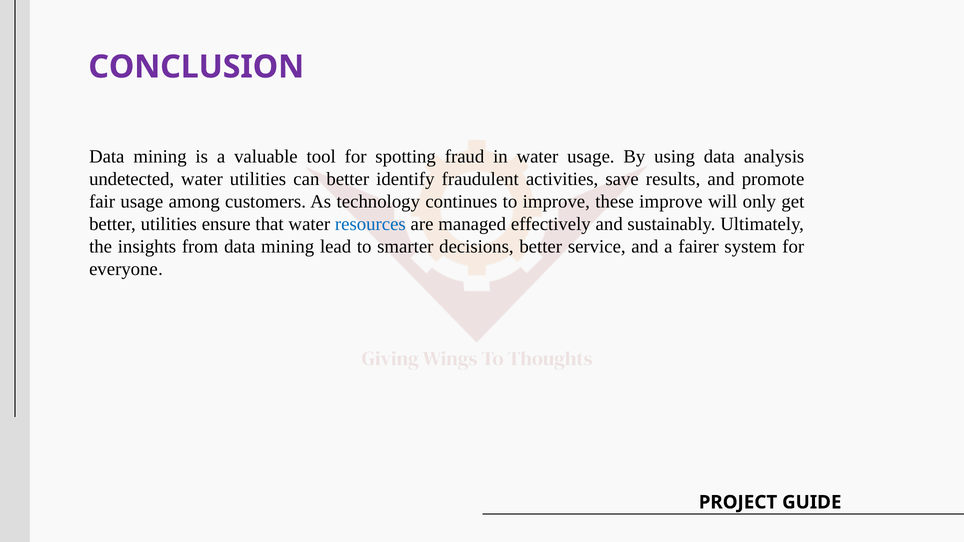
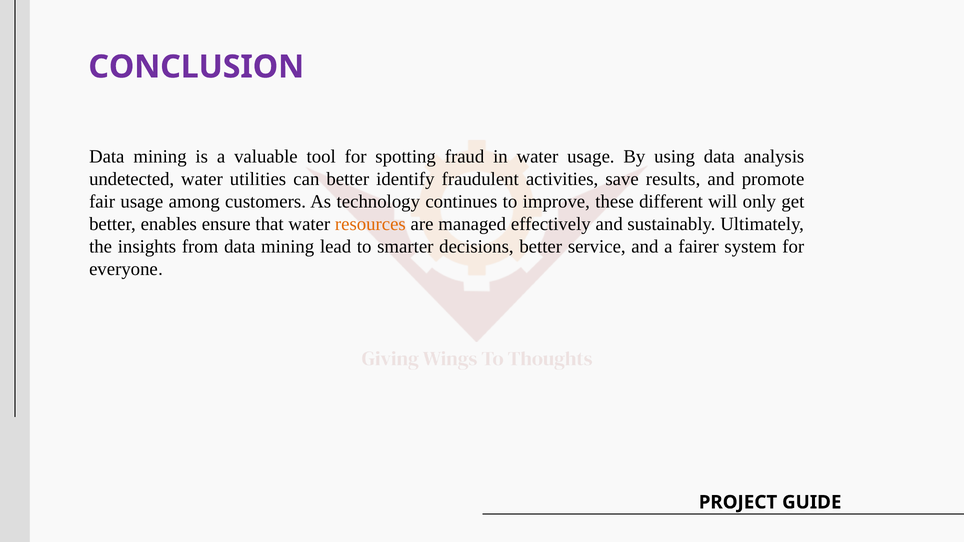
these improve: improve -> different (671, 202)
better utilities: utilities -> enables (169, 224)
resources colour: blue -> orange (370, 224)
